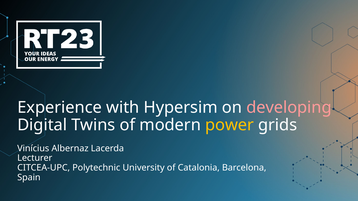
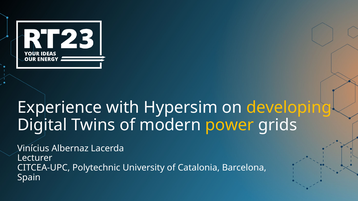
developing colour: pink -> yellow (289, 108)
